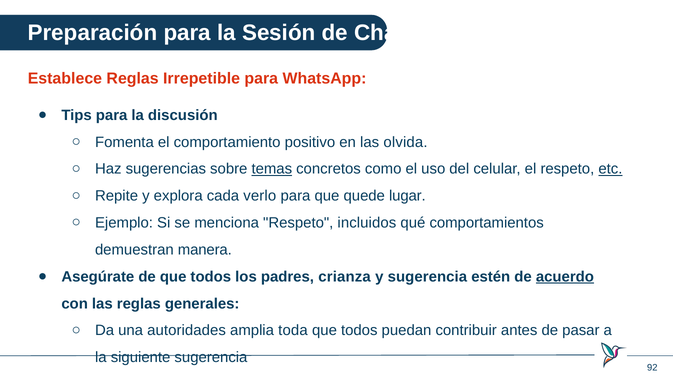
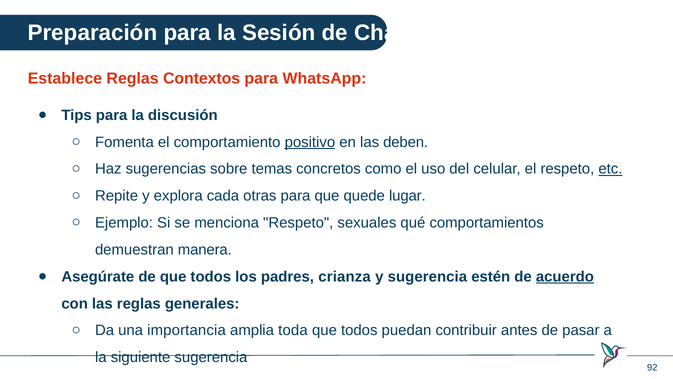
Irrepetible: Irrepetible -> Contextos (202, 78)
positivo underline: none -> present (310, 142)
olvida: olvida -> deben (406, 142)
temas underline: present -> none (272, 169)
verlo: verlo -> otras (260, 196)
incluidos: incluidos -> sexuales (367, 223)
autoridades: autoridades -> importancia (186, 330)
